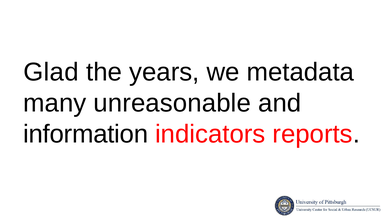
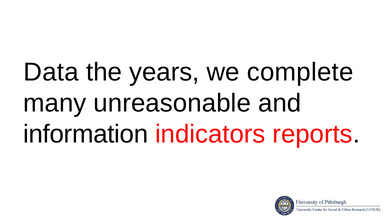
Glad: Glad -> Data (51, 72)
metadata: metadata -> complete (300, 72)
